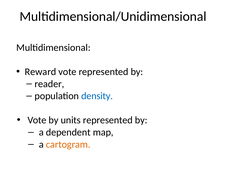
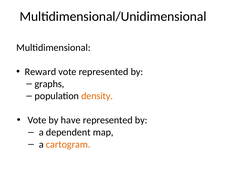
reader: reader -> graphs (49, 84)
density colour: blue -> orange (97, 96)
units: units -> have (71, 120)
